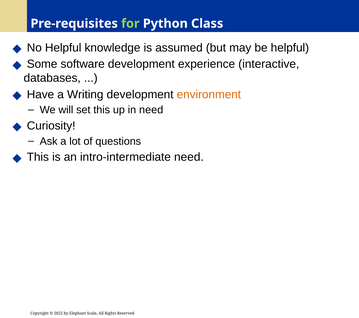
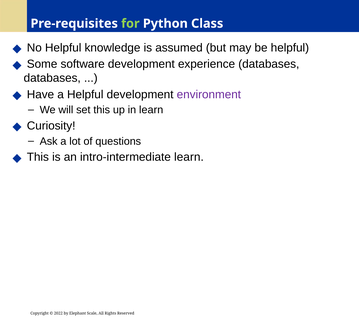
experience interactive: interactive -> databases (269, 64)
a Writing: Writing -> Helpful (85, 94)
environment colour: orange -> purple (209, 94)
in need: need -> learn (151, 110)
intro-intermediate need: need -> learn (189, 157)
